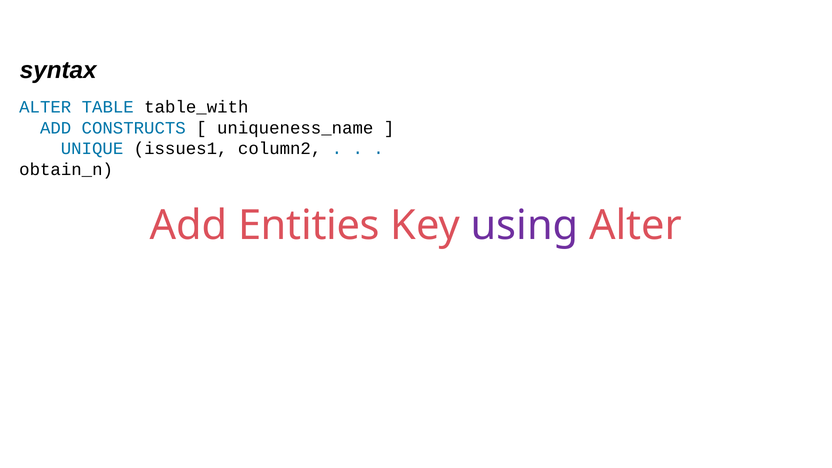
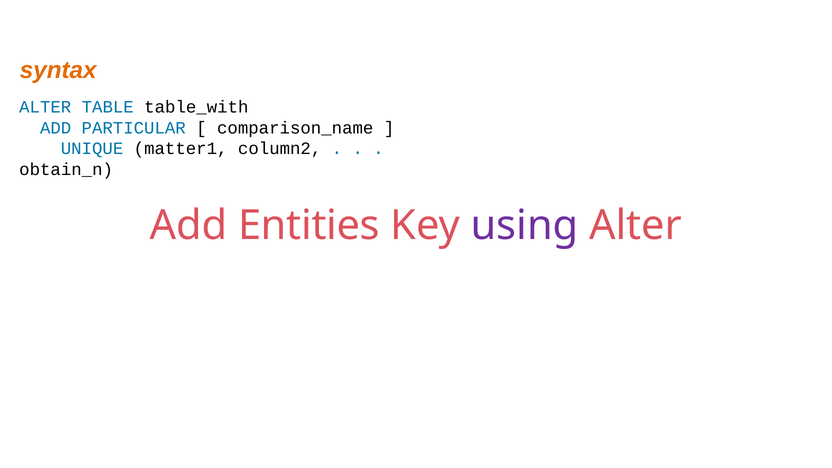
syntax colour: black -> orange (58, 70)
CONSTRUCTS: CONSTRUCTS -> PARTICULAR (134, 128)
uniqueness_name: uniqueness_name -> comparison_name (295, 128)
issues1: issues1 -> matter1 (181, 149)
